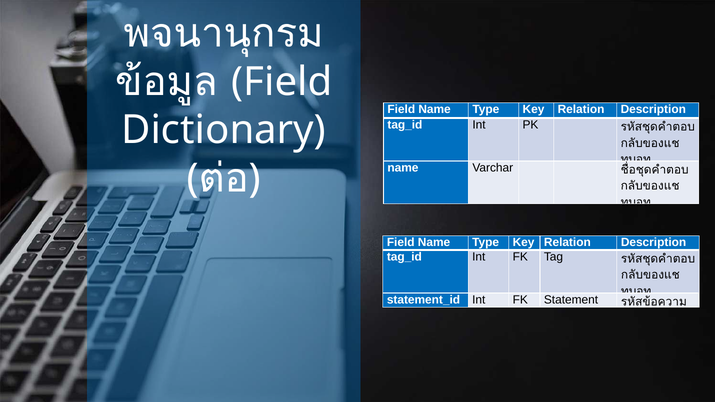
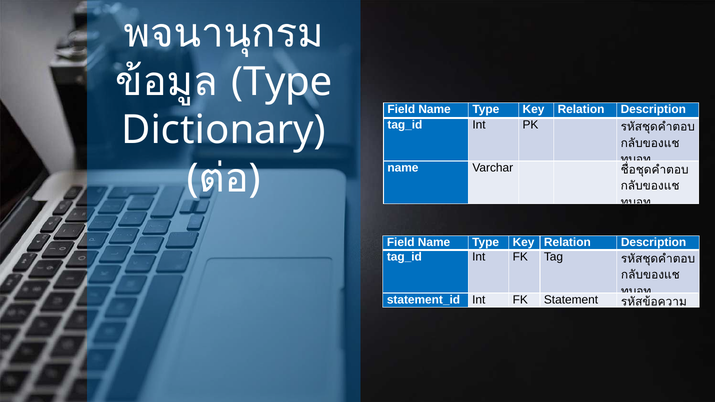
Field: Field -> Type (282, 82)
